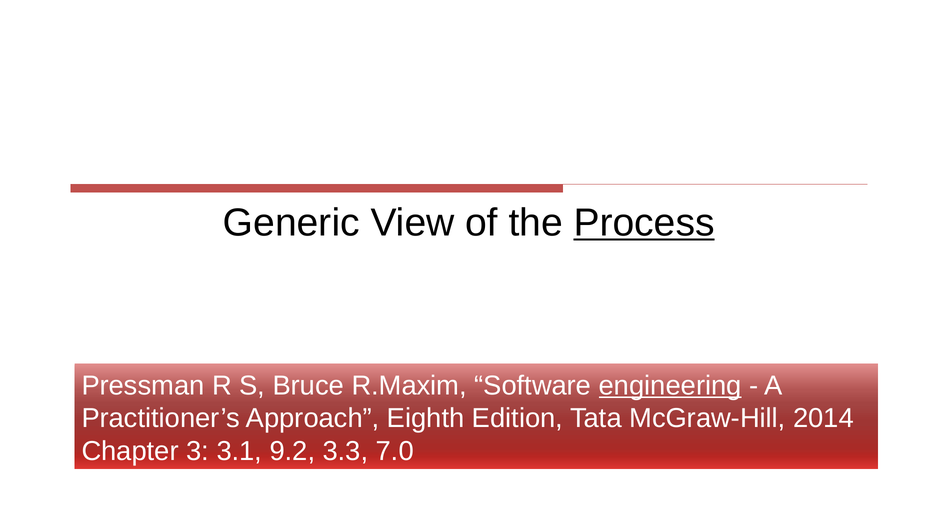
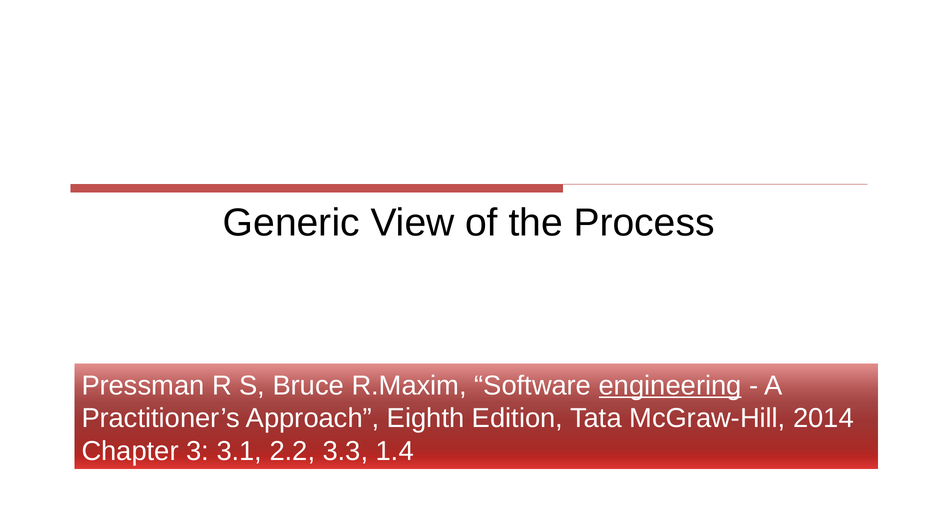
Process underline: present -> none (644, 223)
9.2: 9.2 -> 2.2 (292, 451)
7.0: 7.0 -> 1.4 (395, 451)
